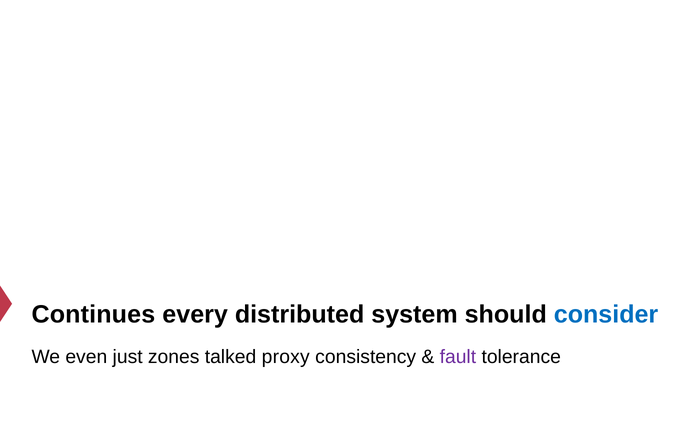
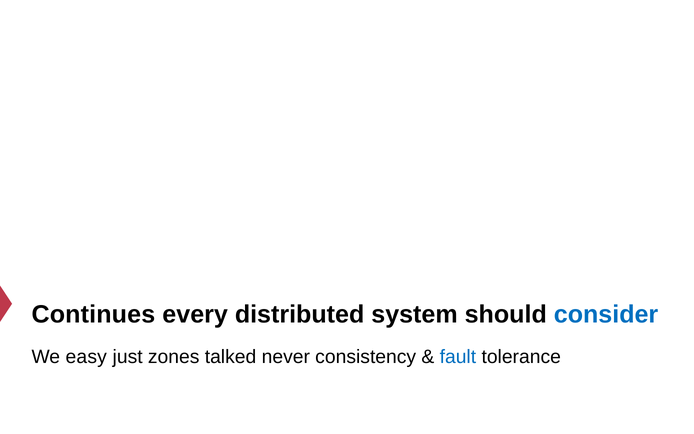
even: even -> easy (86, 357)
proxy: proxy -> never (286, 357)
fault colour: purple -> blue (458, 357)
